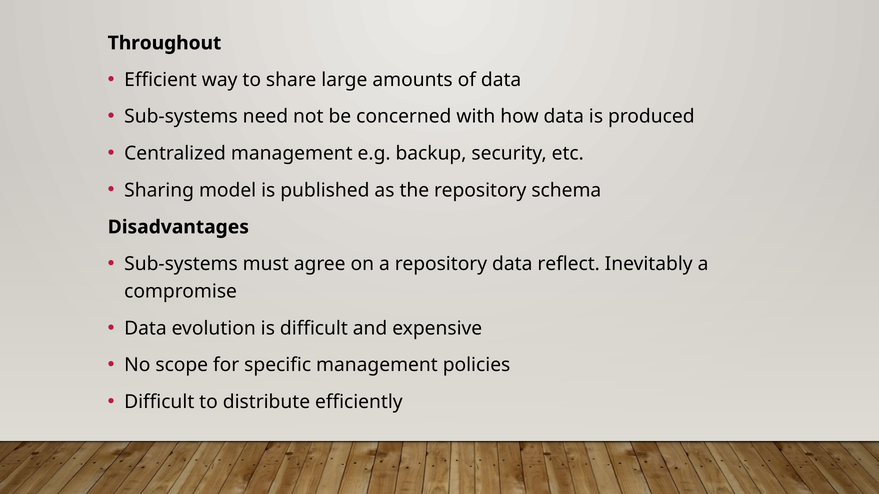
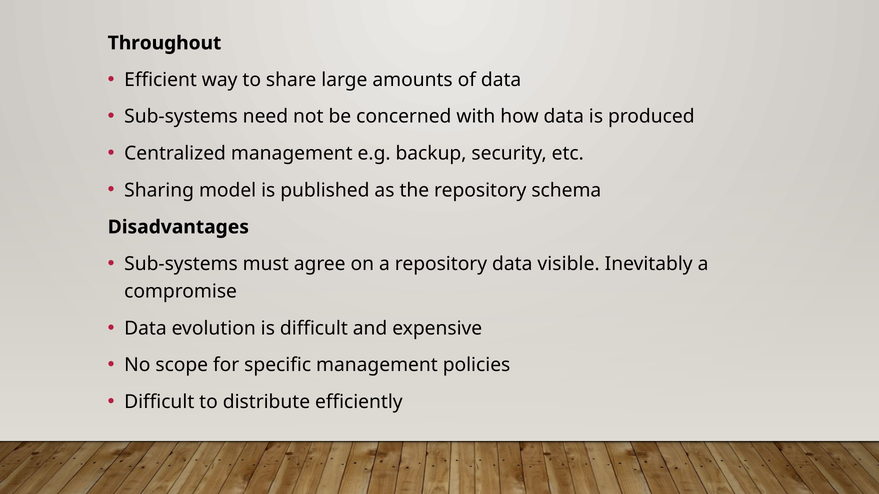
reflect: reflect -> visible (569, 264)
